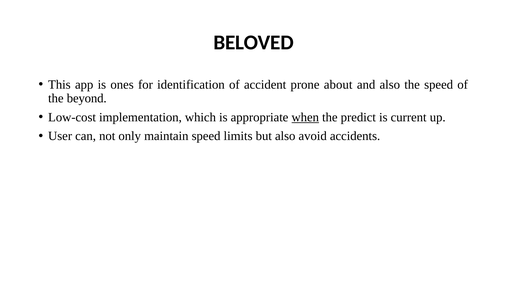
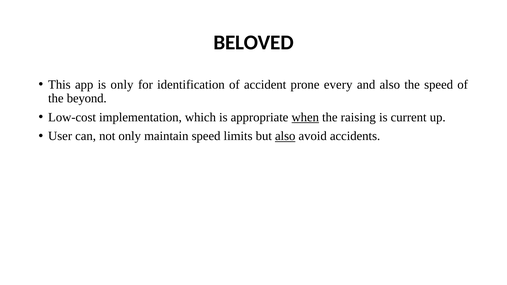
is ones: ones -> only (122, 85)
about: about -> every (338, 85)
predict: predict -> raising (358, 117)
also underline: none -> present (285, 136)
